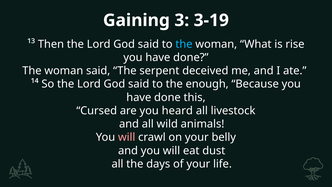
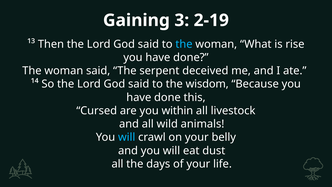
3-19: 3-19 -> 2-19 (211, 20)
enough: enough -> wisdom (207, 84)
heard: heard -> within (177, 111)
will colour: pink -> light blue (127, 137)
